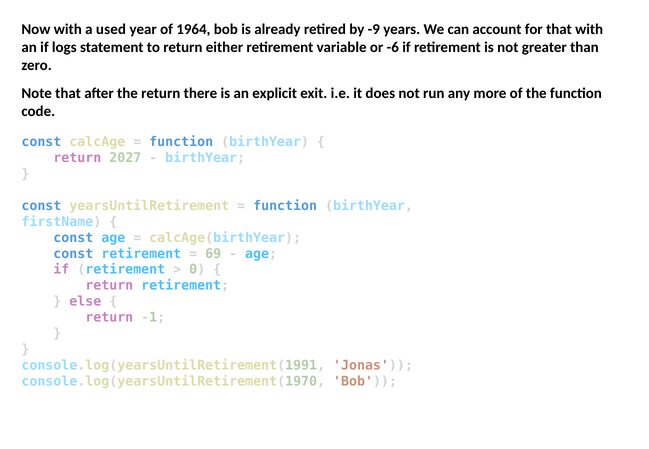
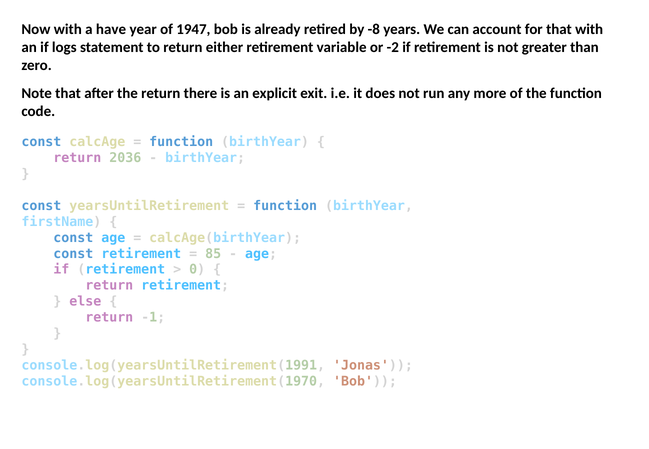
used: used -> have (111, 29)
1964: 1964 -> 1947 (193, 29)
-9: -9 -> -8 (374, 29)
-6: -6 -> -2 (393, 47)
2027: 2027 -> 2036 (125, 158)
69: 69 -> 85 (213, 254)
